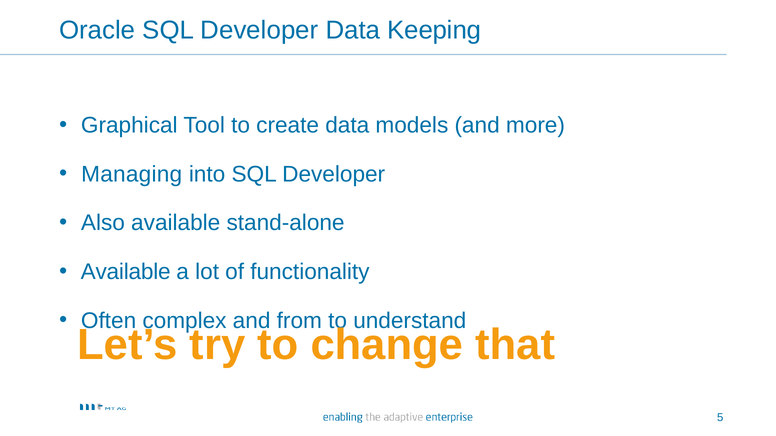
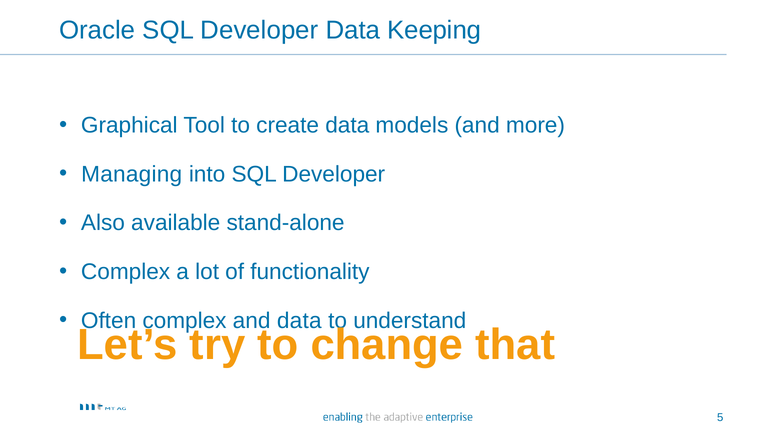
Available: Available -> Complex (126, 272)
and from: from -> data (299, 321)
